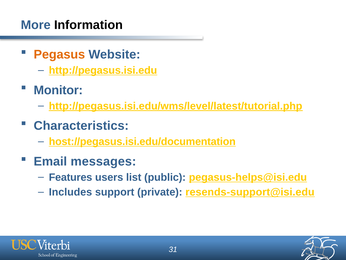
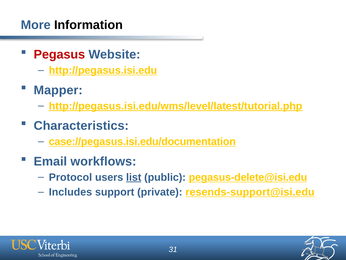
Pegasus colour: orange -> red (59, 54)
Monitor: Monitor -> Mapper (58, 90)
host://pegasus.isi.edu/documentation: host://pegasus.isi.edu/documentation -> case://pegasus.isi.edu/documentation (142, 141)
messages: messages -> workflows (103, 161)
Features: Features -> Protocol (70, 177)
list underline: none -> present (134, 177)
pegasus-helps@isi.edu: pegasus-helps@isi.edu -> pegasus-delete@isi.edu (248, 177)
